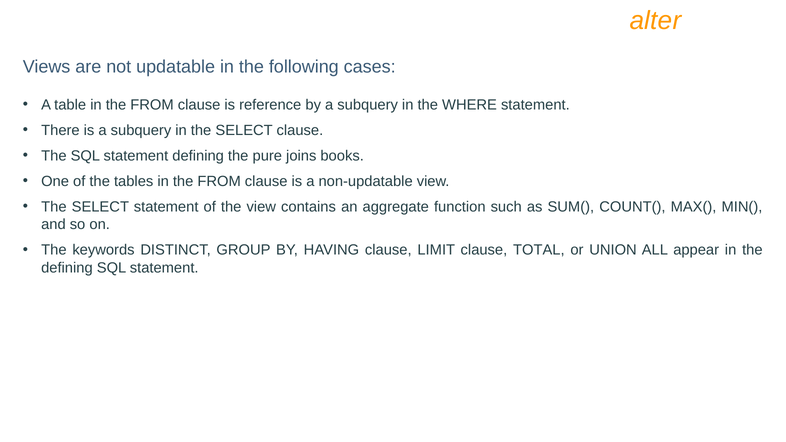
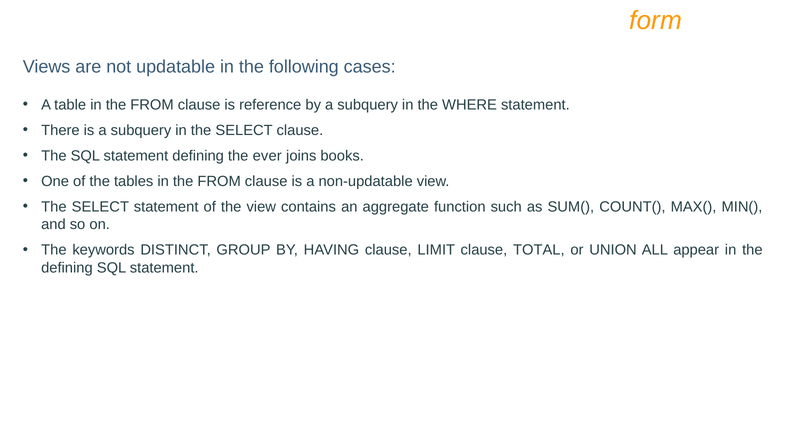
alter: alter -> form (656, 20)
pure: pure -> ever (267, 156)
